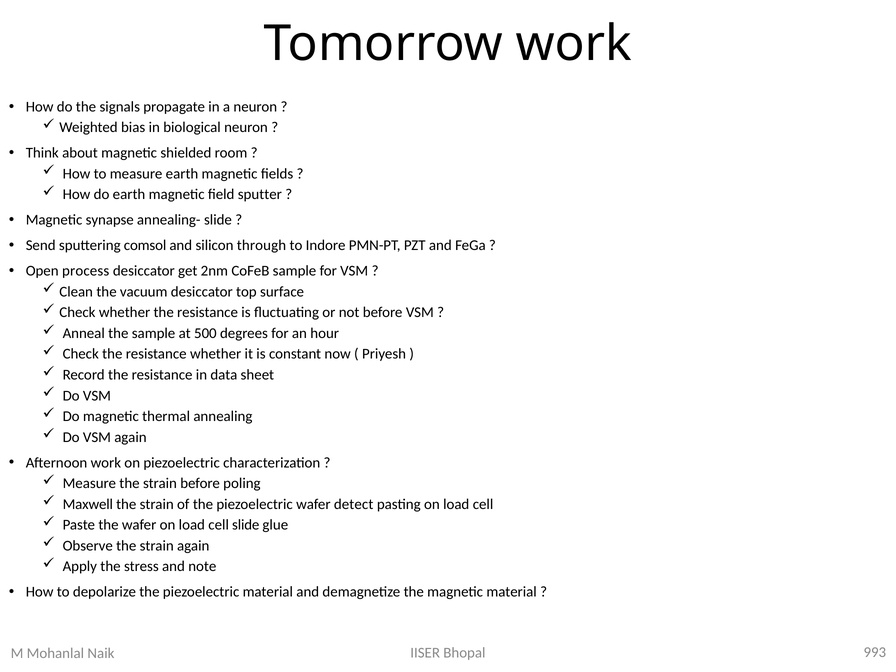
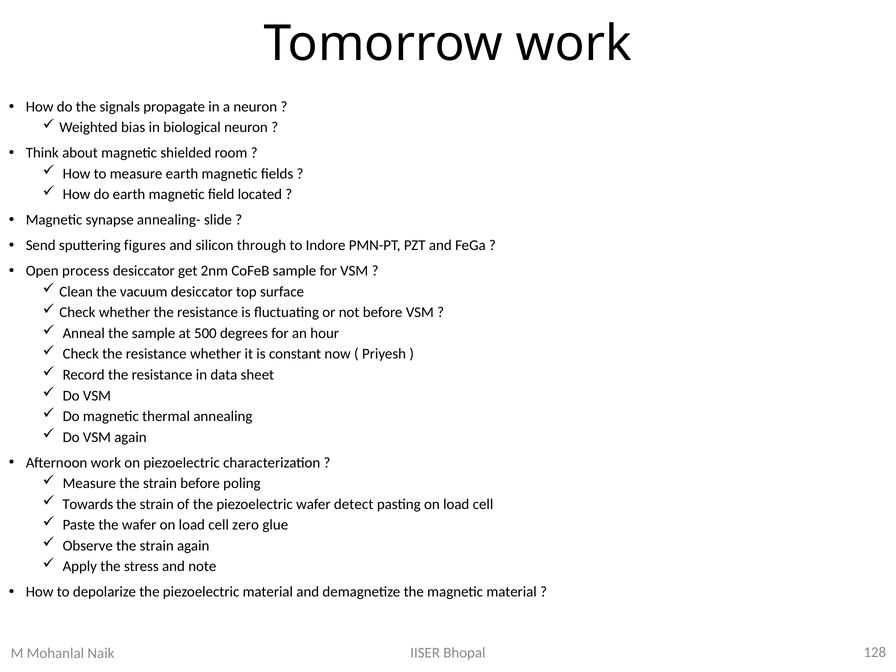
sputter: sputter -> located (260, 195)
comsol: comsol -> figures (145, 245)
Maxwell: Maxwell -> Towards (88, 504)
cell slide: slide -> zero (246, 525)
993: 993 -> 128 (875, 652)
